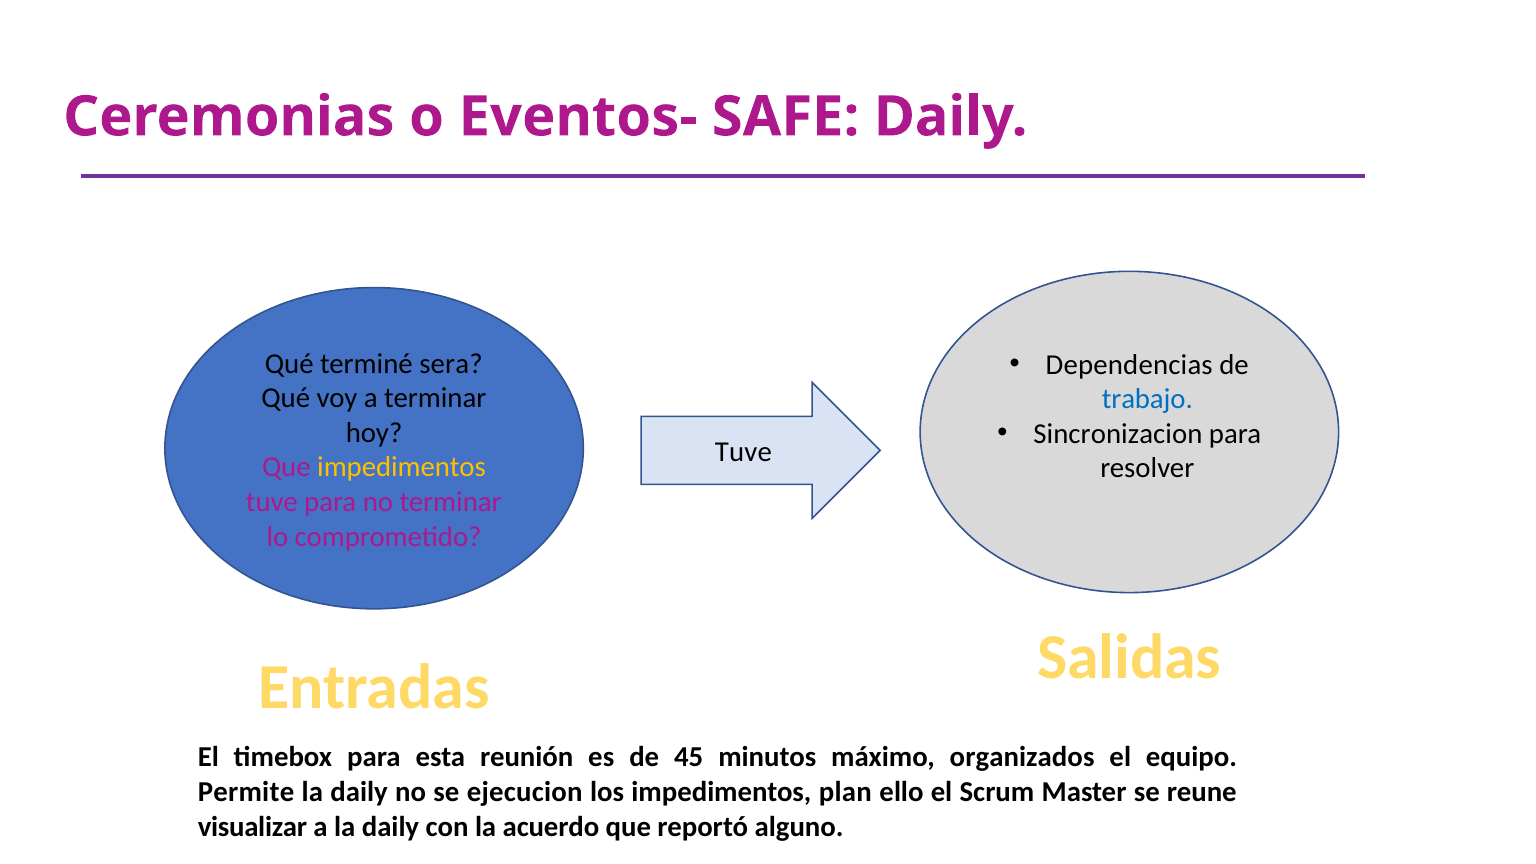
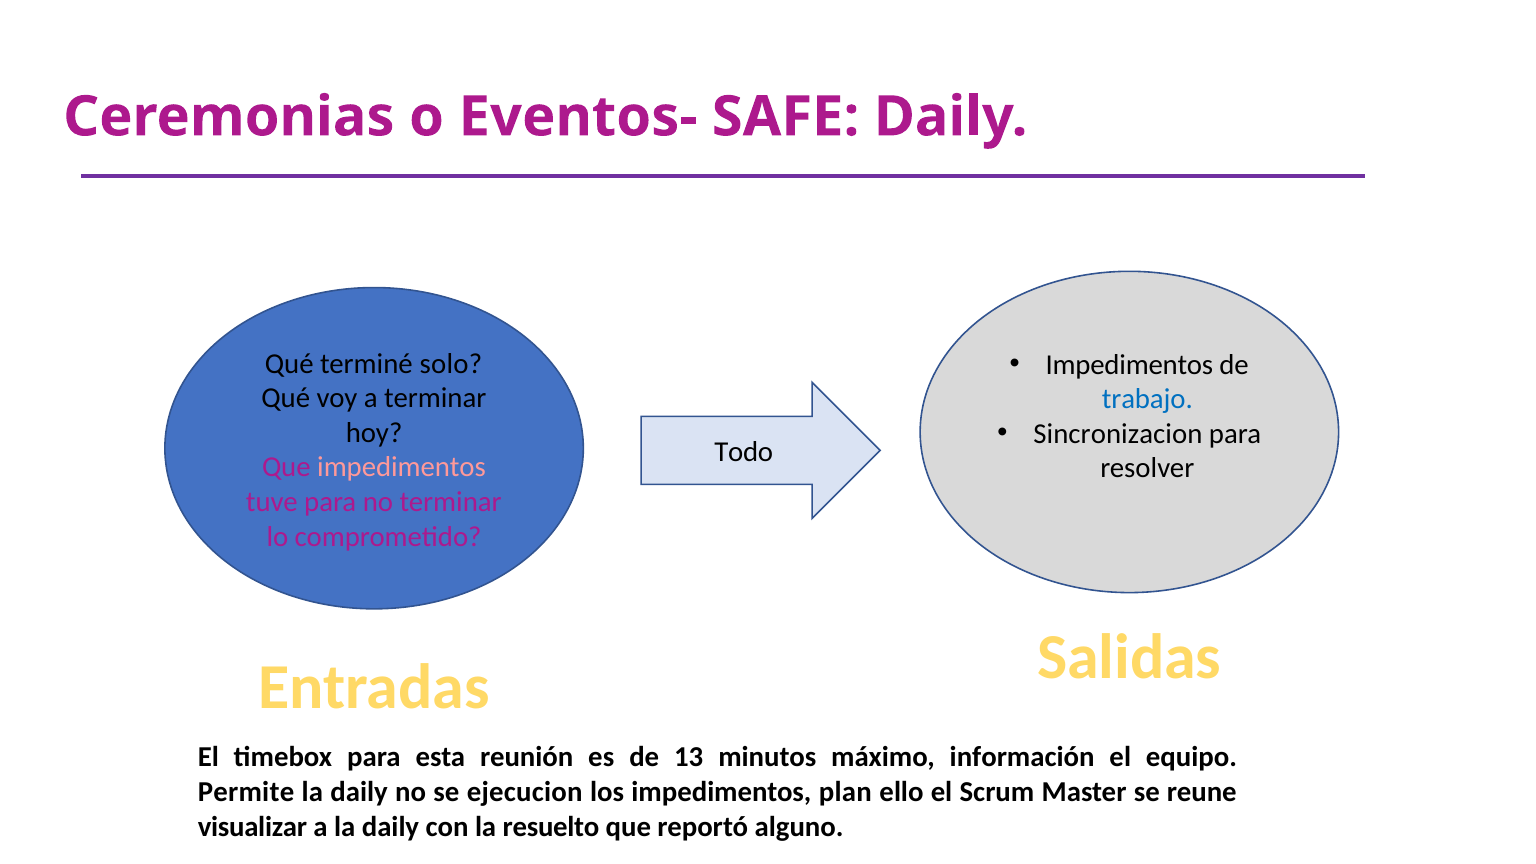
Dependencias: Dependencias -> Impedimentos (1129, 365)
sera: sera -> solo (451, 364)
Tuve: Tuve -> Todo (744, 452)
impedimentos colour: yellow -> pink (402, 467)
45: 45 -> 13 (689, 757)
organizados: organizados -> información (1022, 757)
acuerdo: acuerdo -> resuelto (551, 827)
